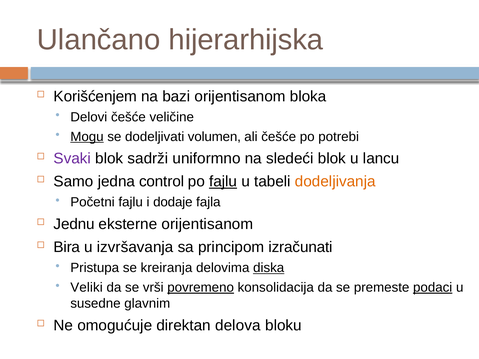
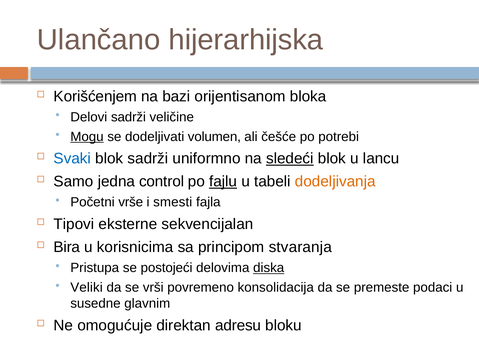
Delovi češće: češće -> sadrži (128, 117)
Svaki colour: purple -> blue (72, 159)
sledeći underline: none -> present (290, 159)
Početni fajlu: fajlu -> vrše (131, 202)
dodaje: dodaje -> smesti (173, 202)
Jednu: Jednu -> Tipovi (74, 224)
eksterne orijentisanom: orijentisanom -> sekvencijalan (207, 224)
izvršavanja: izvršavanja -> korisnicima (135, 247)
izračunati: izračunati -> stvaranja (300, 247)
kreiranja: kreiranja -> postojeći (167, 268)
povremeno underline: present -> none (201, 288)
podaci underline: present -> none (433, 288)
delova: delova -> adresu (238, 326)
